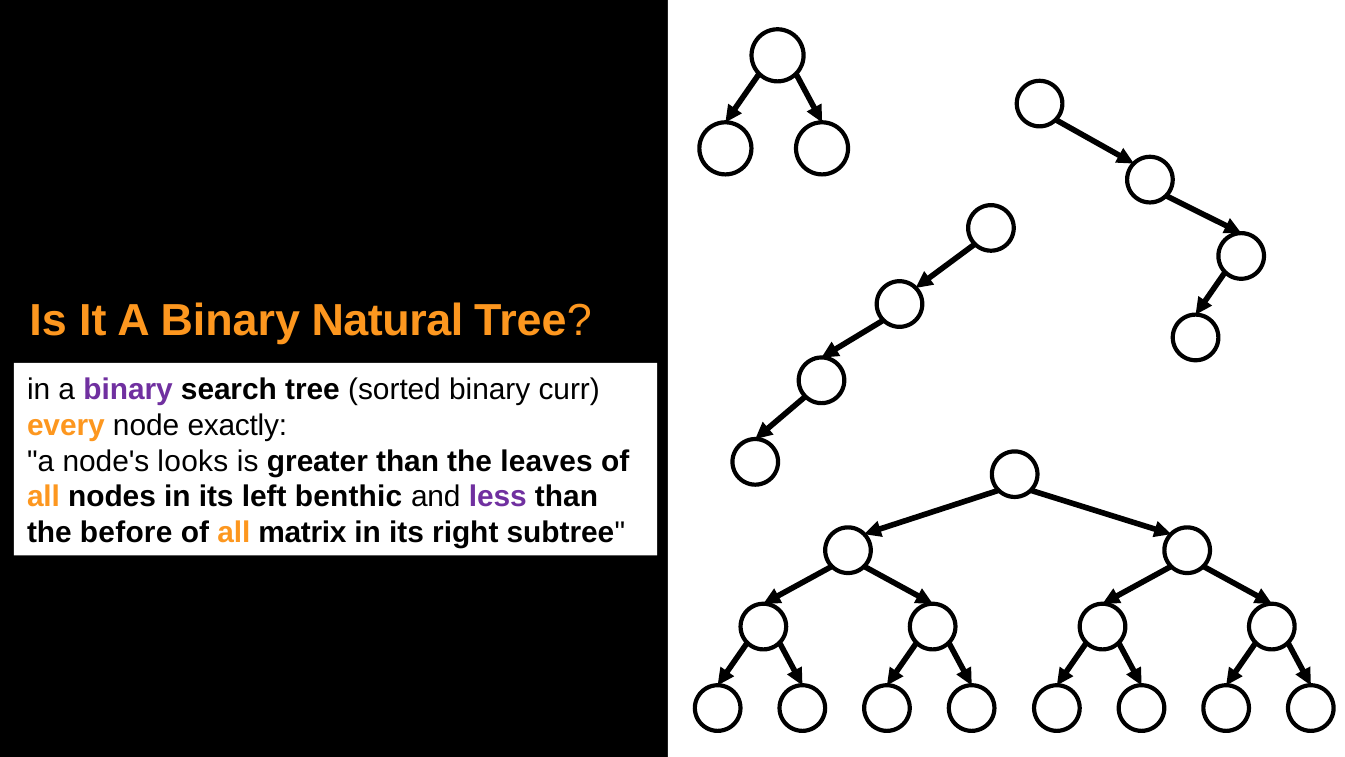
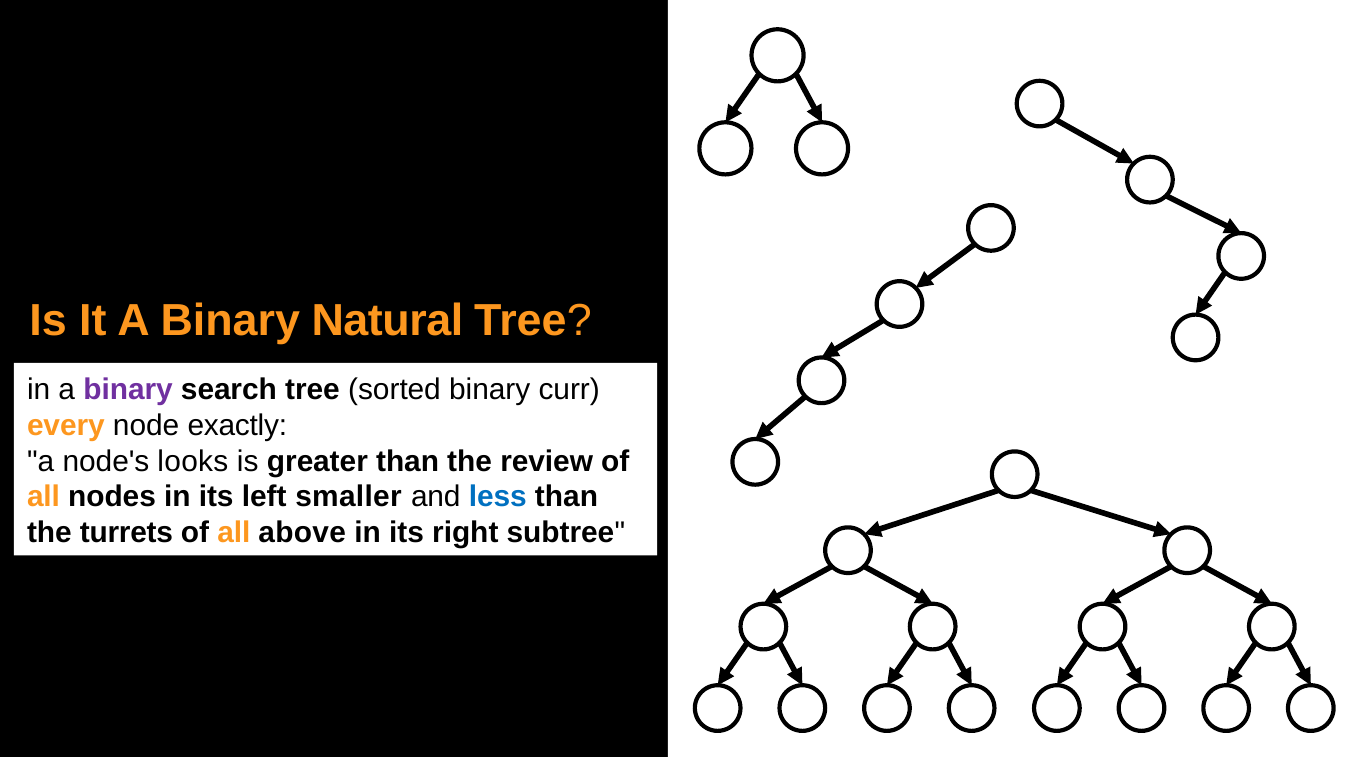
leaves: leaves -> review (547, 461)
benthic: benthic -> smaller (348, 497)
less colour: purple -> blue (498, 497)
before: before -> turrets (126, 533)
matrix: matrix -> above (302, 533)
